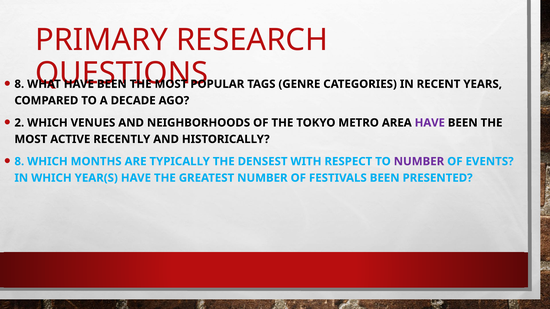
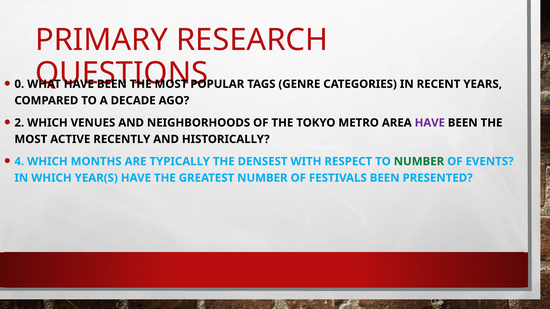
8: 8 -> 0 (19, 84)
8: 8 -> 4 (19, 162)
NUMBER colour: purple -> green (419, 162)
